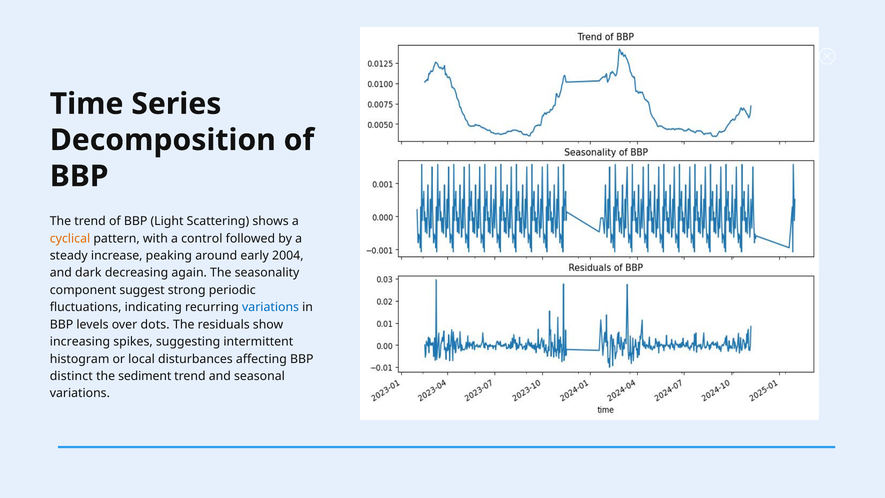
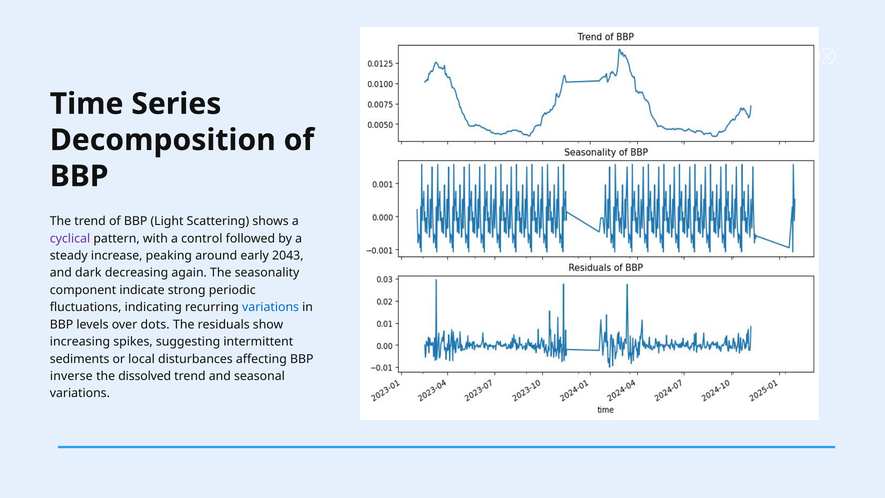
cyclical colour: orange -> purple (70, 238)
2004: 2004 -> 2043 (288, 256)
suggest: suggest -> indicate (142, 290)
histogram: histogram -> sediments (80, 359)
distinct: distinct -> inverse (71, 376)
sediment: sediment -> dissolved (145, 376)
